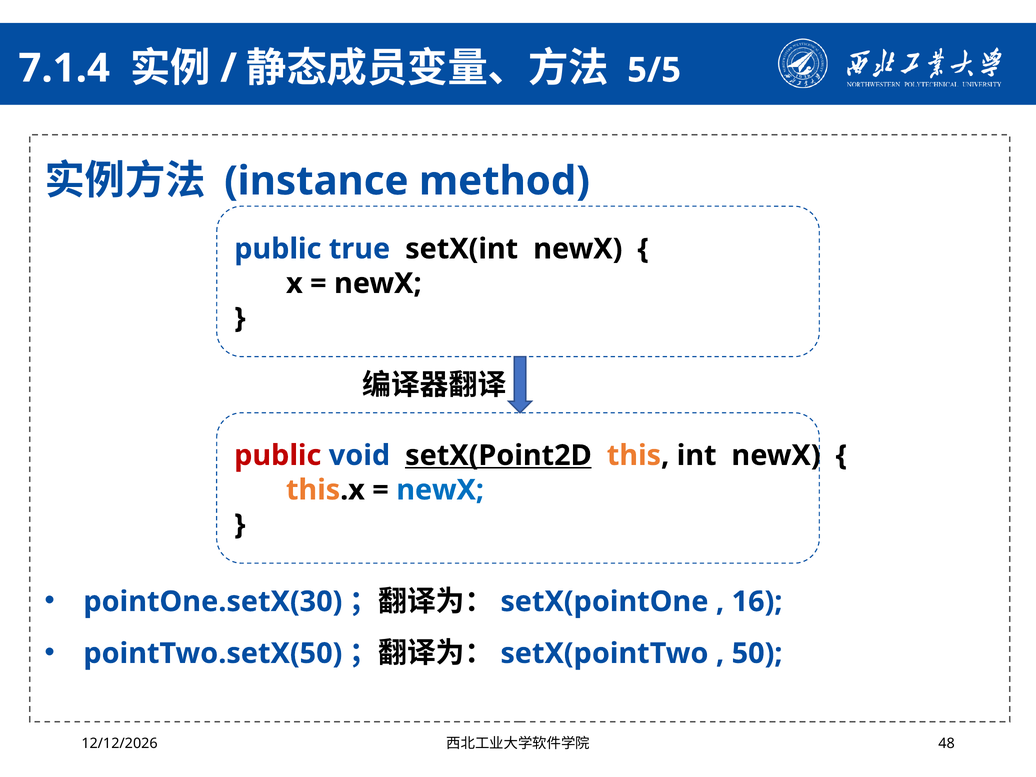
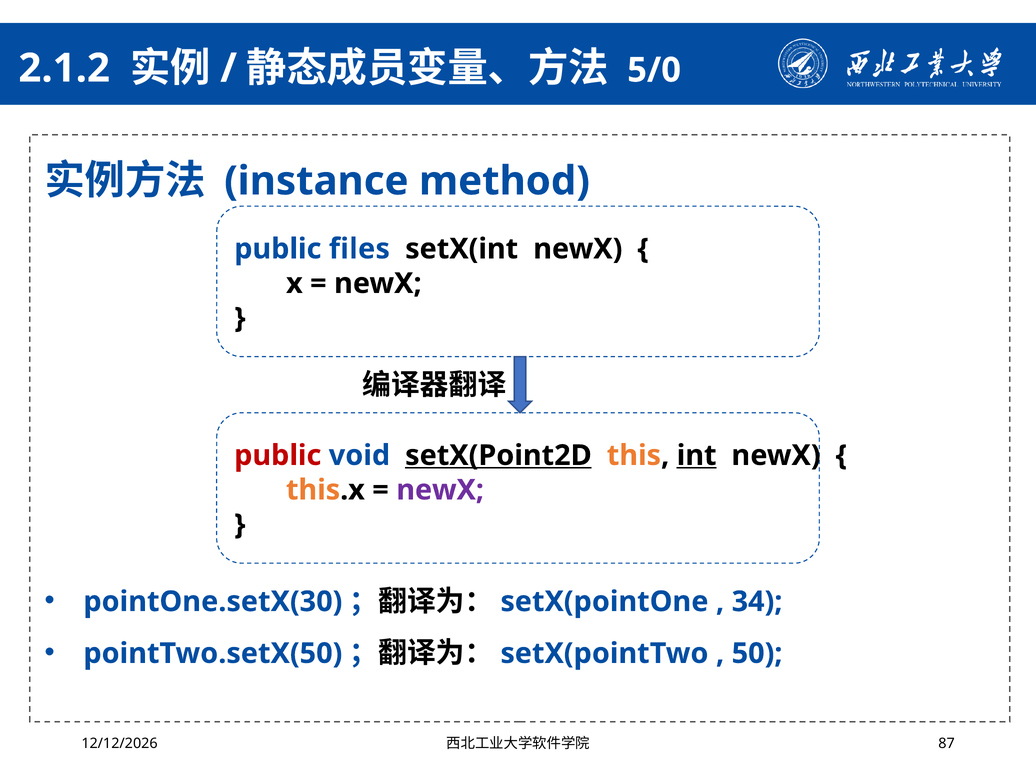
7.1.4: 7.1.4 -> 2.1.2 (64, 68)
5/5: 5/5 -> 5/0 (654, 70)
true: true -> files (359, 249)
int underline: none -> present (697, 455)
newX colour: blue -> purple (440, 490)
16: 16 -> 34 (757, 602)
48: 48 -> 87 (947, 744)
